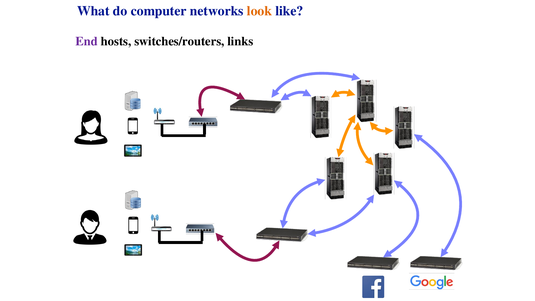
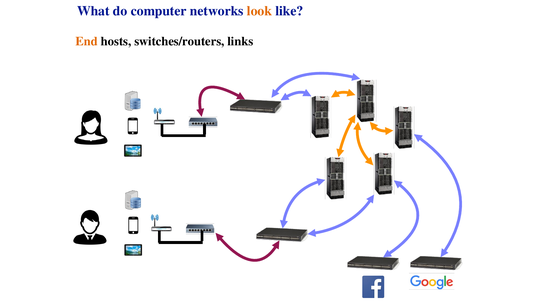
End colour: purple -> orange (87, 41)
